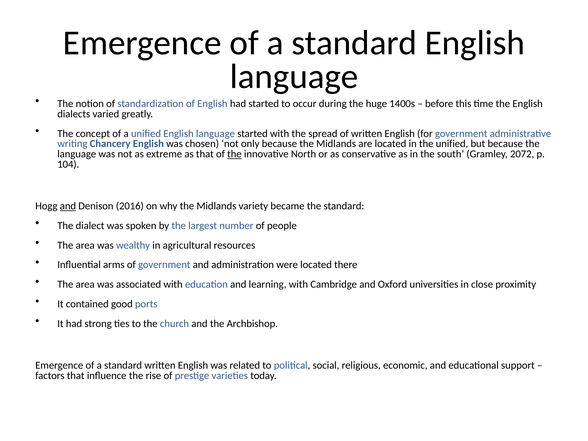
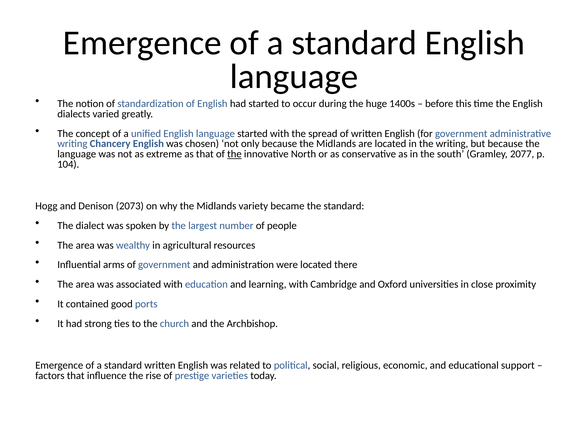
the unified: unified -> writing (452, 144)
2072: 2072 -> 2077 (522, 154)
and underline: present -> none (68, 206)
2016: 2016 -> 2073 (130, 206)
